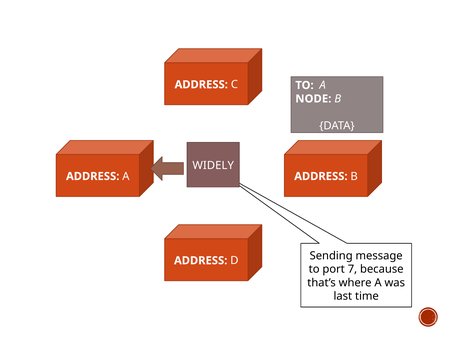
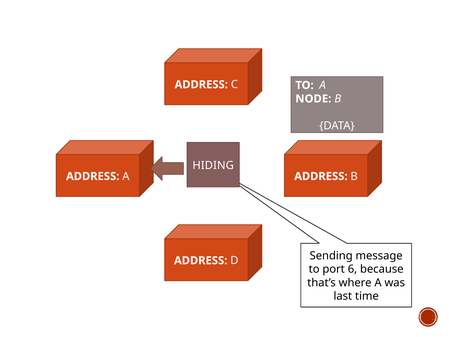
WIDELY: WIDELY -> HIDING (213, 165)
7: 7 -> 6 (352, 269)
